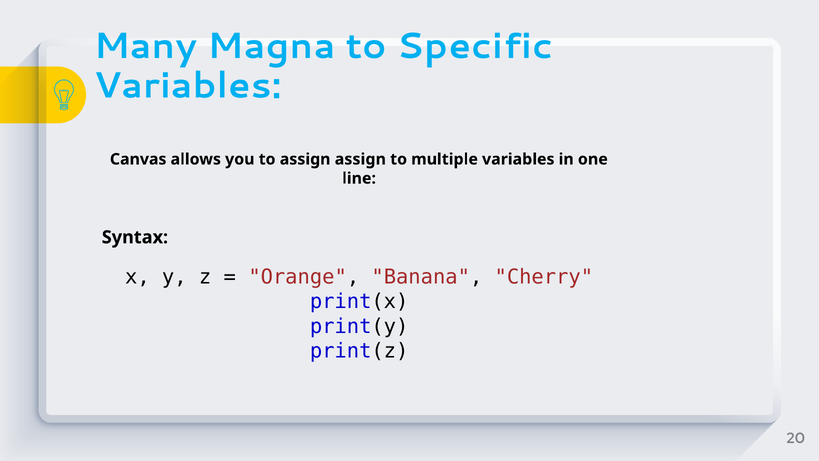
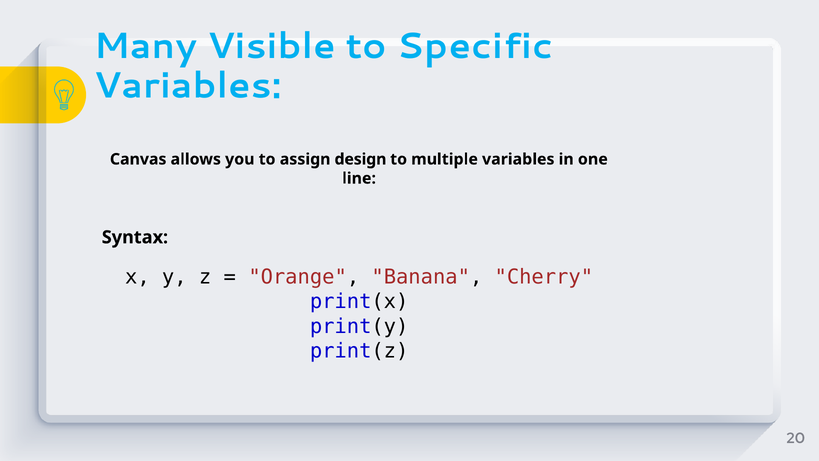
Magna: Magna -> Visible (271, 46)
assign assign: assign -> design (360, 159)
